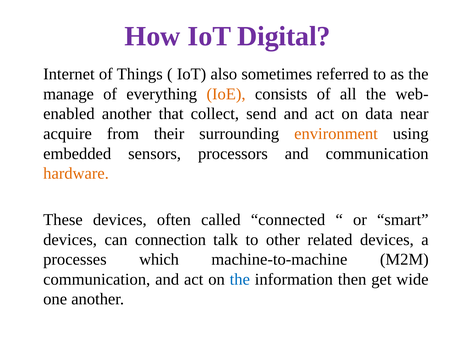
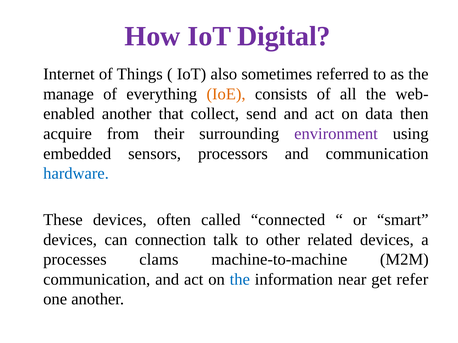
near: near -> then (414, 114)
environment colour: orange -> purple (336, 134)
hardware colour: orange -> blue (76, 174)
which: which -> clams (159, 260)
then: then -> near (352, 280)
wide: wide -> refer (412, 280)
